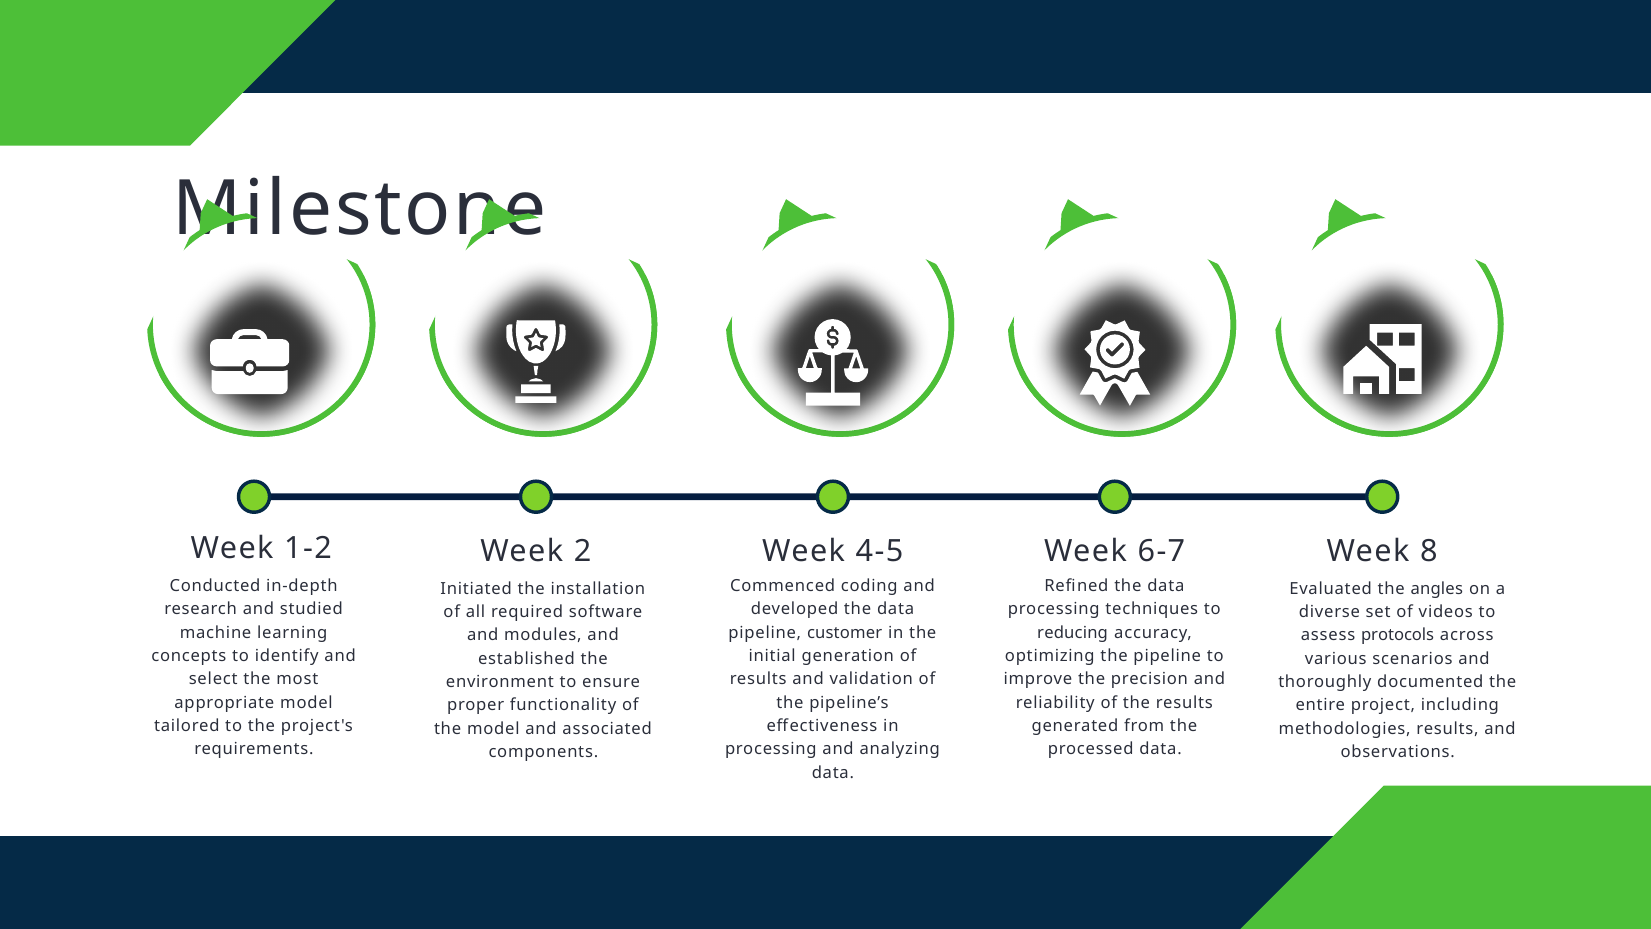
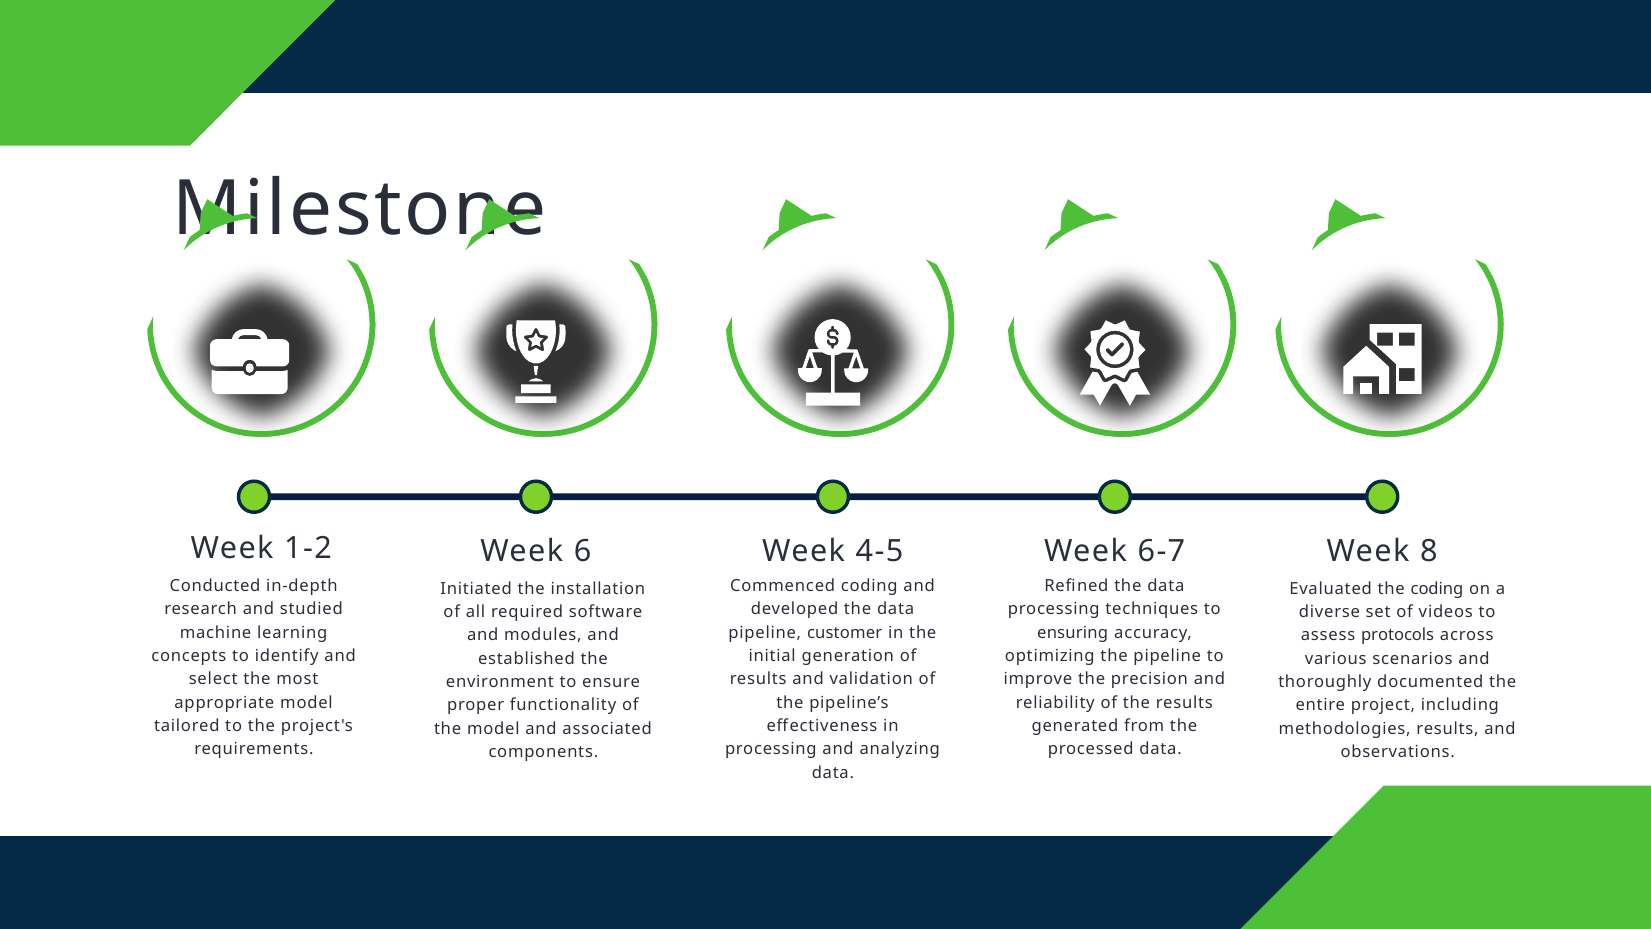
2: 2 -> 6 (583, 552)
the angles: angles -> coding (1437, 588)
reducing: reducing -> ensuring (1073, 632)
